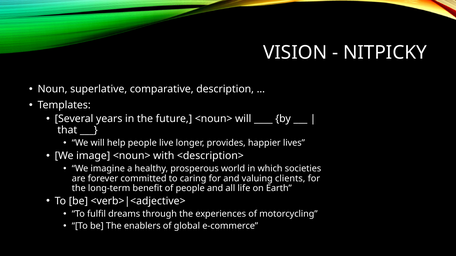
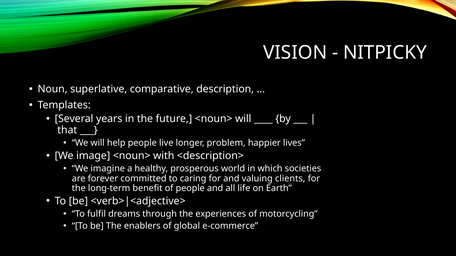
provides: provides -> problem (226, 143)
